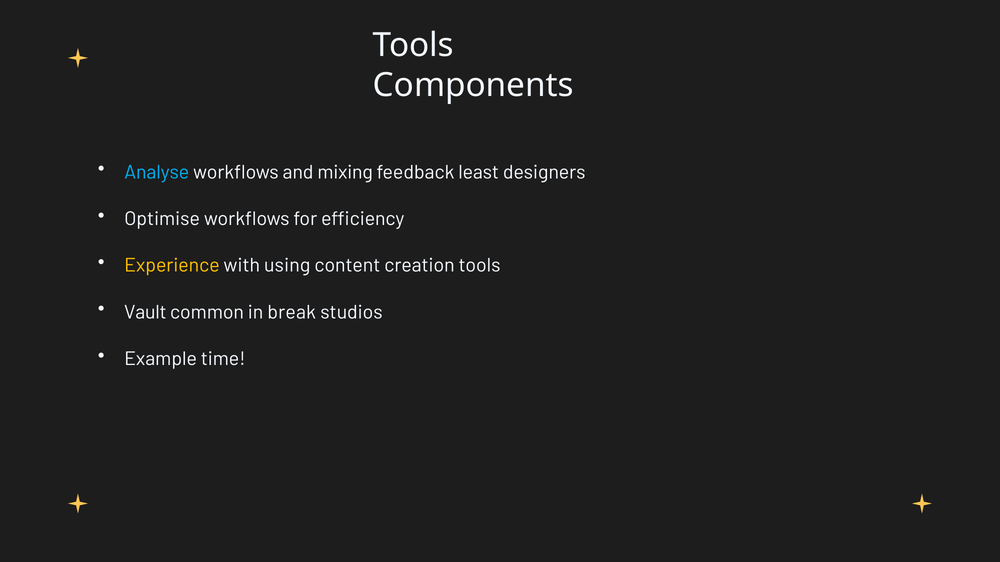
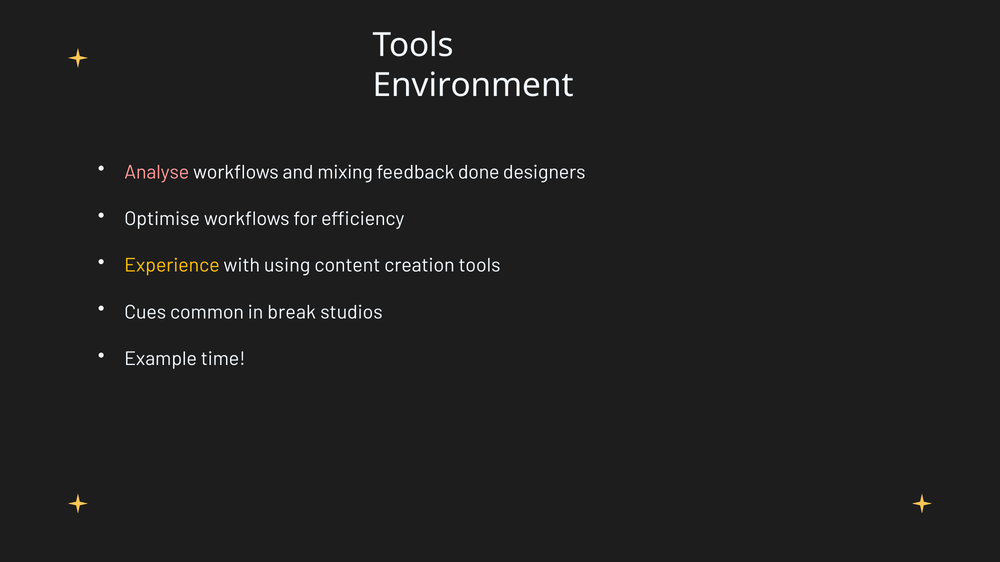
Components: Components -> Environment (473, 85)
Analyse colour: light blue -> pink (157, 172)
least: least -> done (479, 172)
Vault: Vault -> Cues (145, 312)
